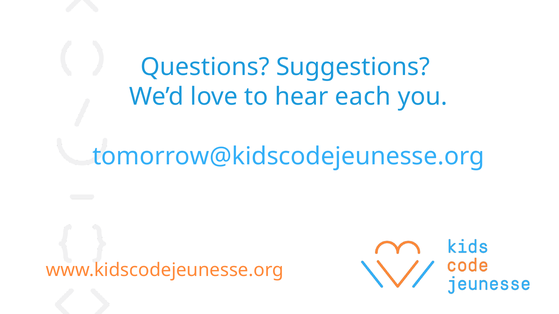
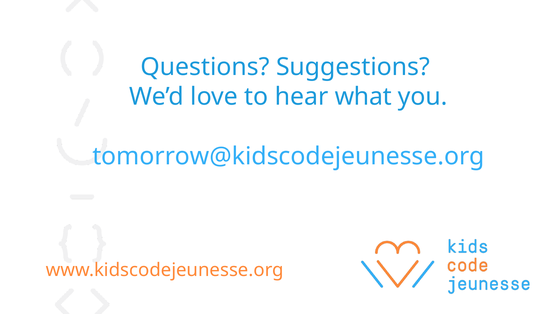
each: each -> what (363, 97)
